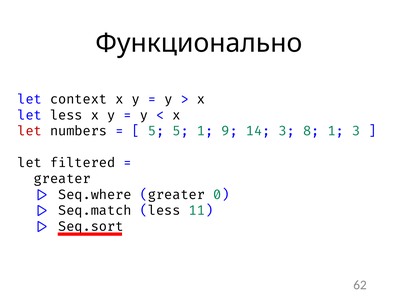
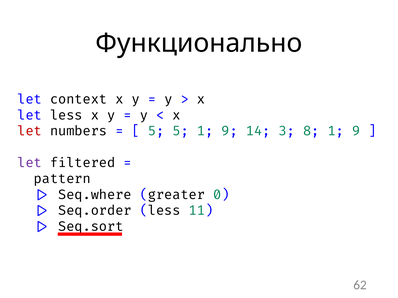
8 1 3: 3 -> 9 (356, 131)
let colour: black -> purple (30, 163)
greater: greater -> pattern (62, 179)
Seq.match: Seq.match -> Seq.order (95, 211)
